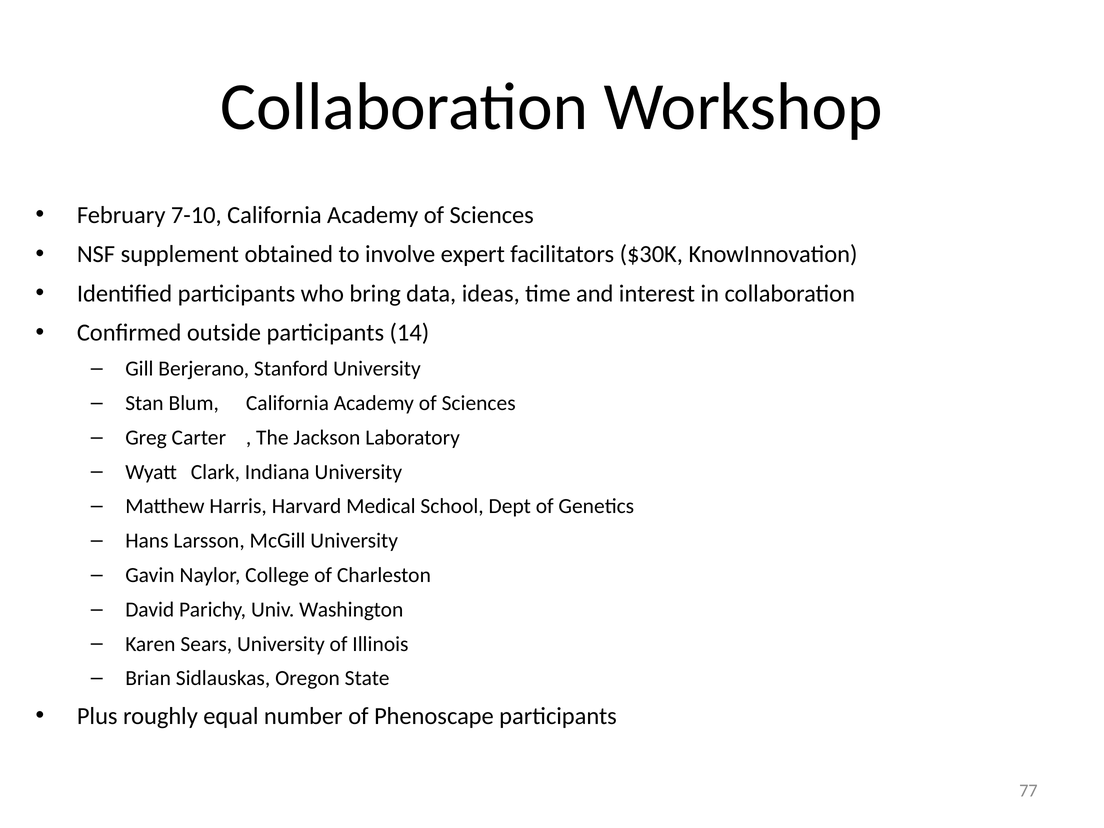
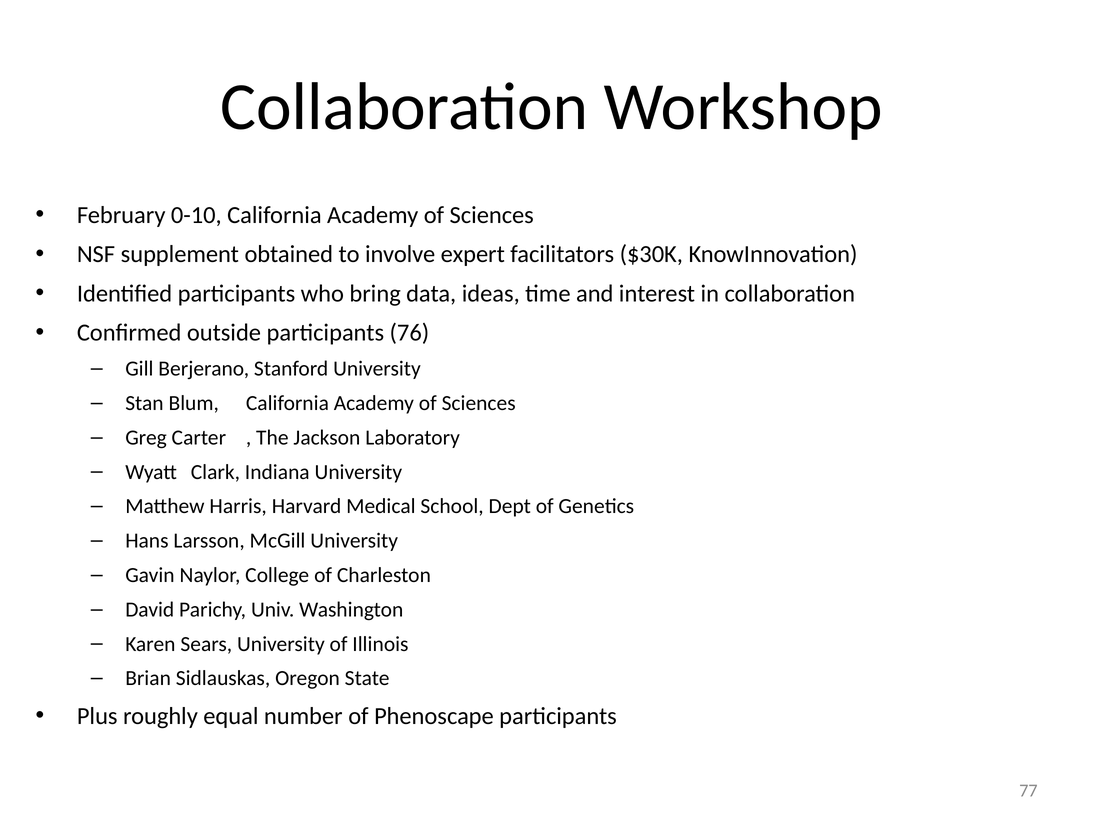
7-10: 7-10 -> 0-10 (196, 215)
14: 14 -> 76 (409, 333)
